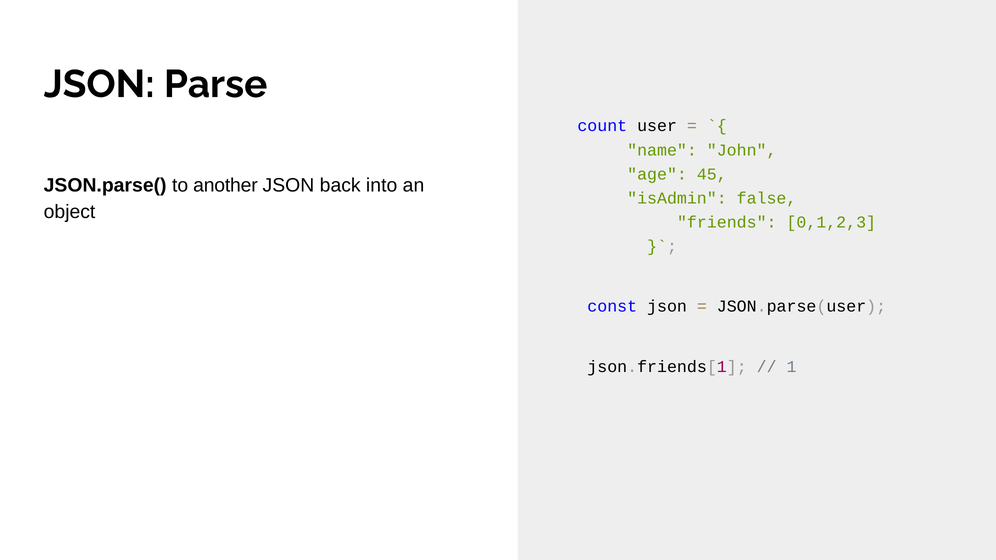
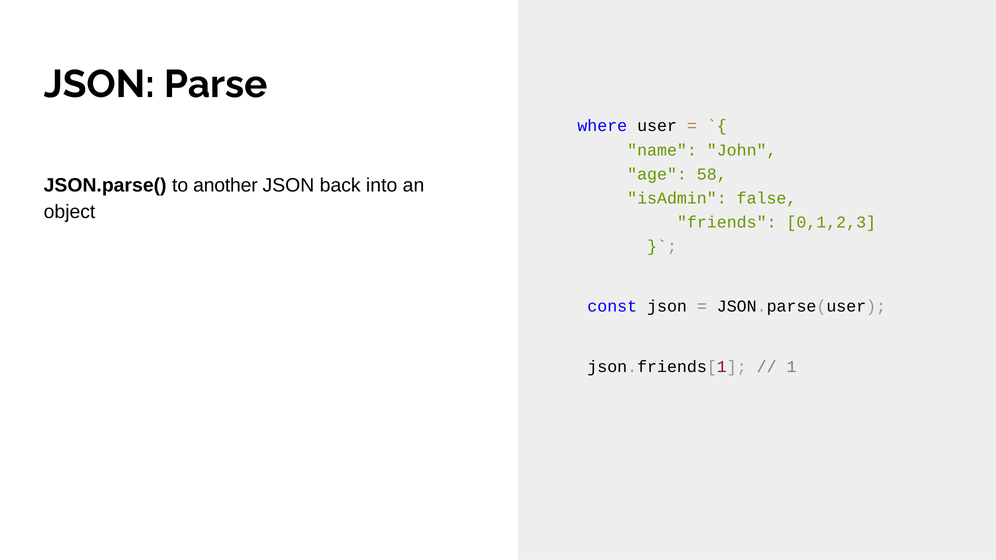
count: count -> where (602, 126)
45: 45 -> 58 (712, 174)
